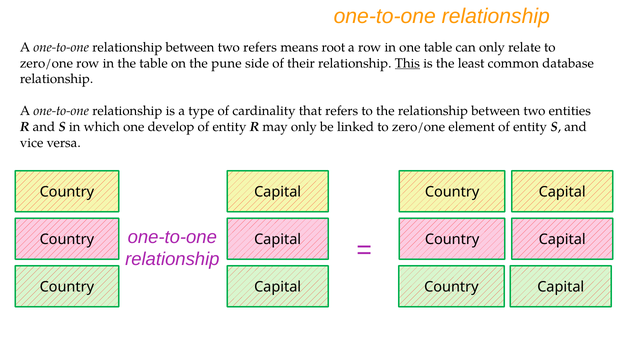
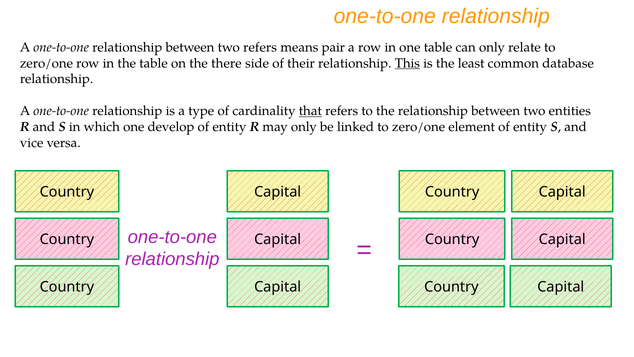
root: root -> pair (333, 47)
pune: pune -> there (226, 63)
that underline: none -> present (310, 111)
